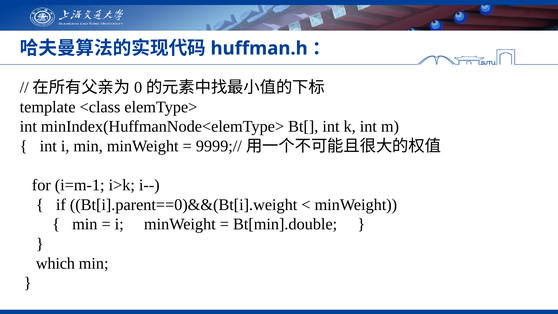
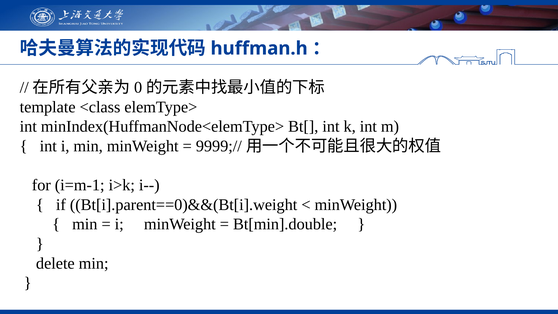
which: which -> delete (55, 263)
